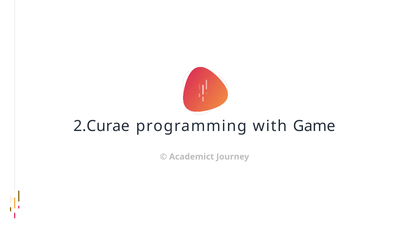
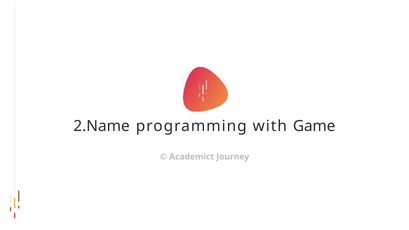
2.Curae: 2.Curae -> 2.Name (102, 126)
